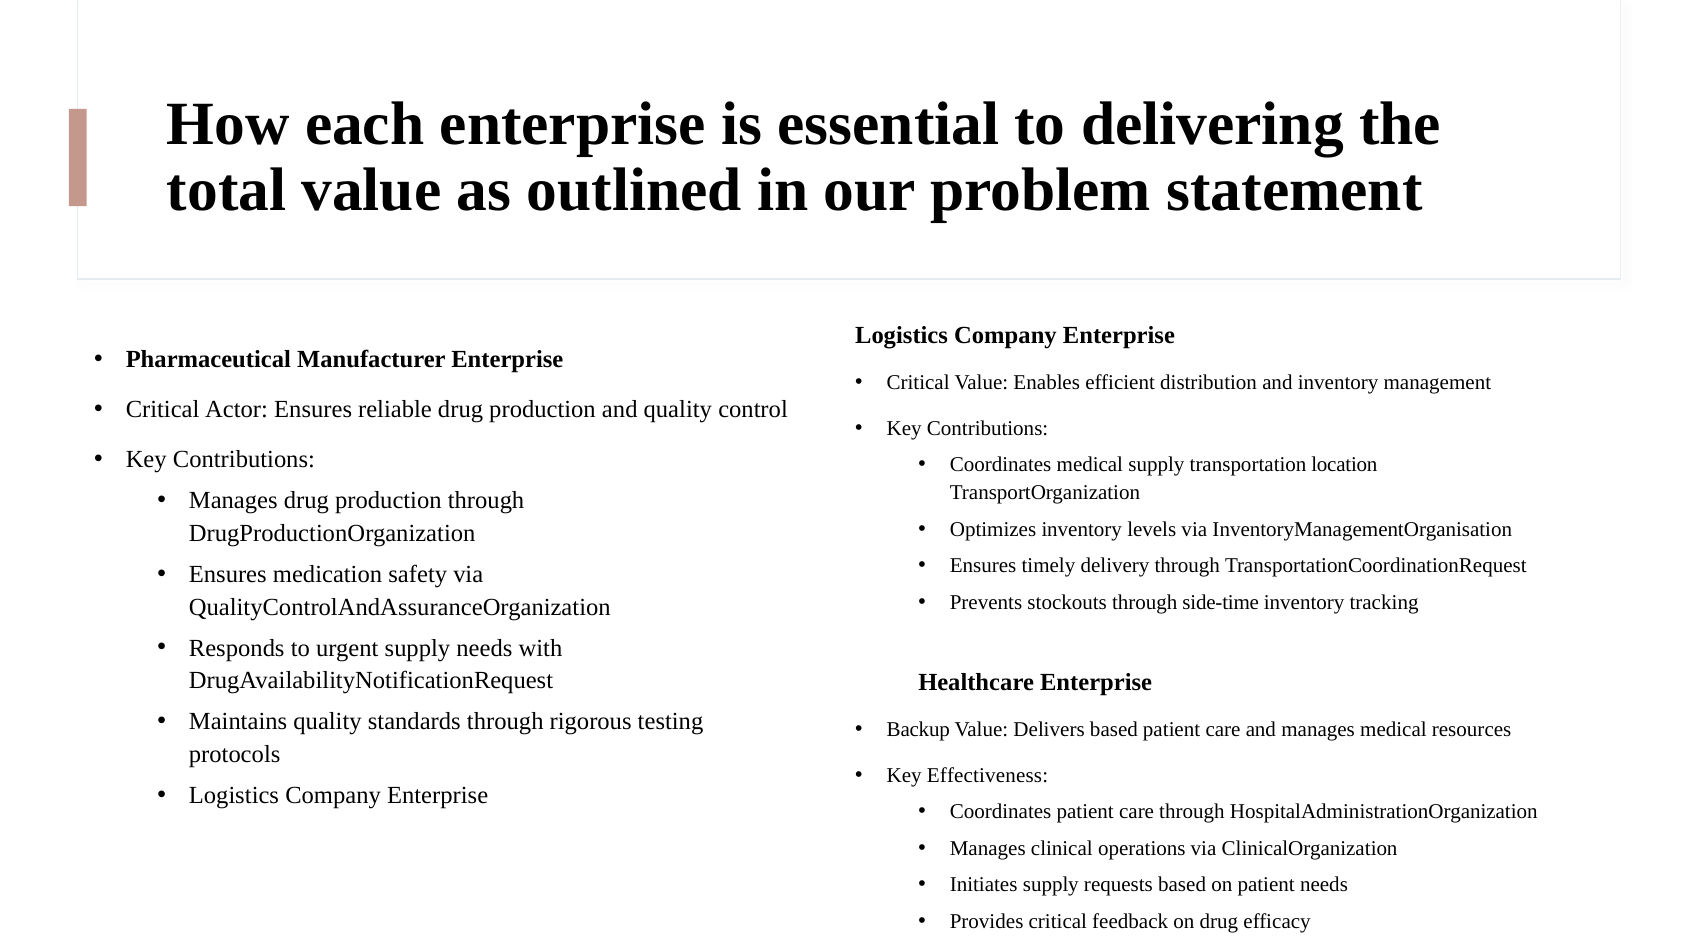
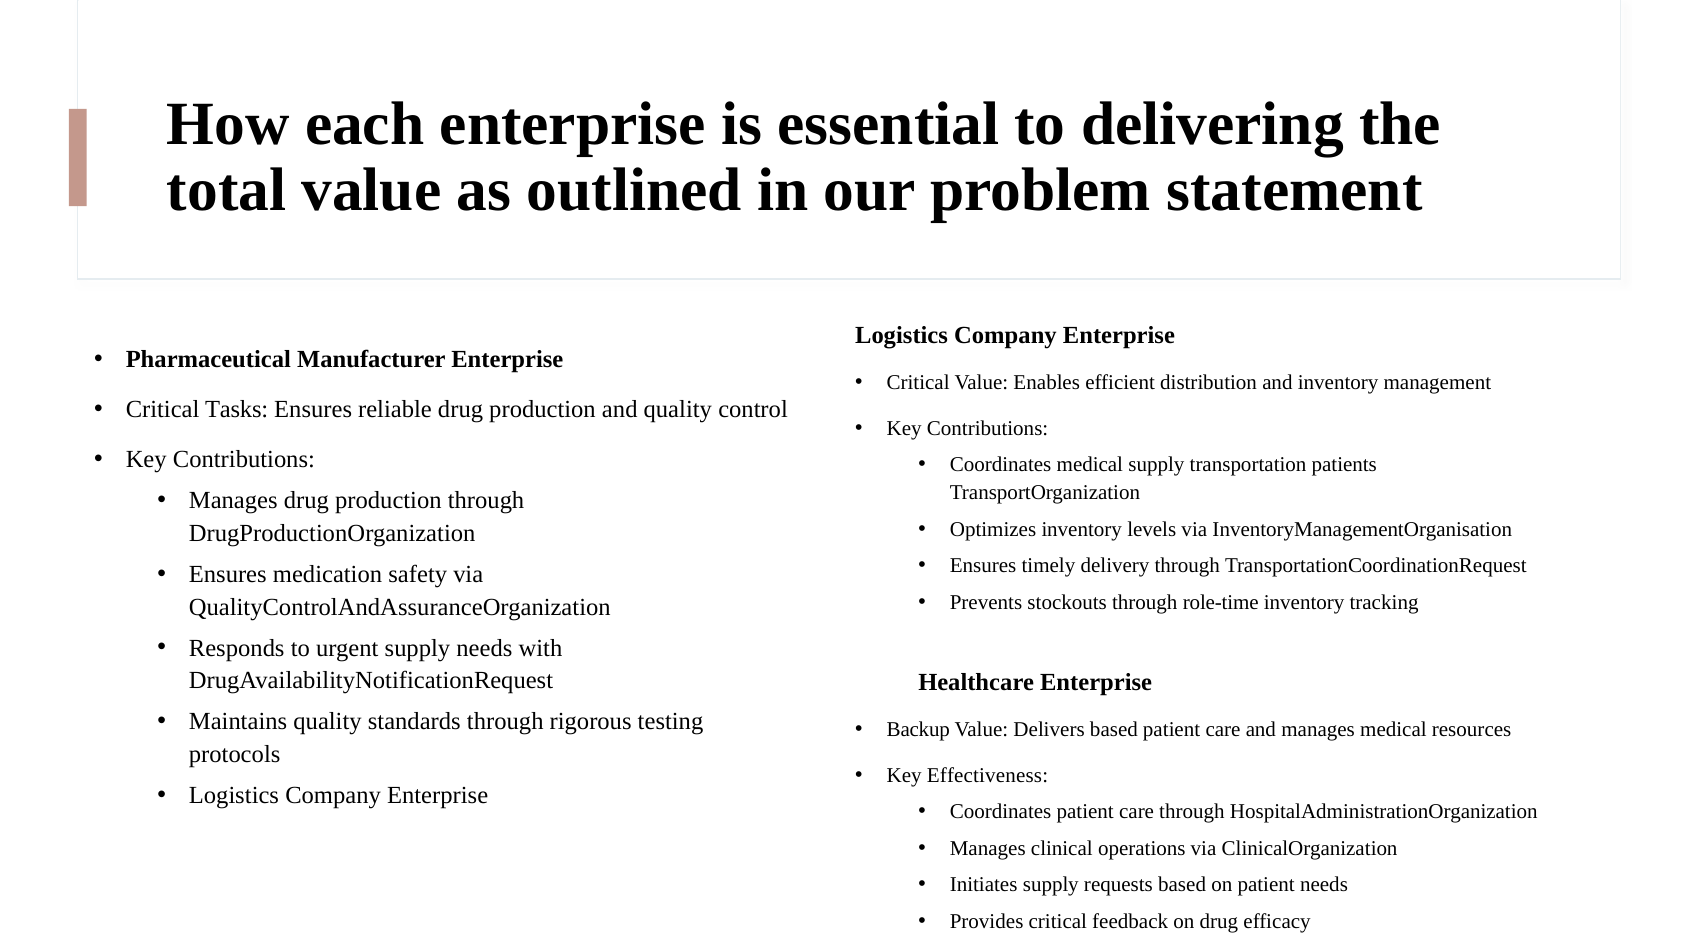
Actor: Actor -> Tasks (237, 410)
location: location -> patients (1344, 465)
side-time: side-time -> role-time (1221, 602)
